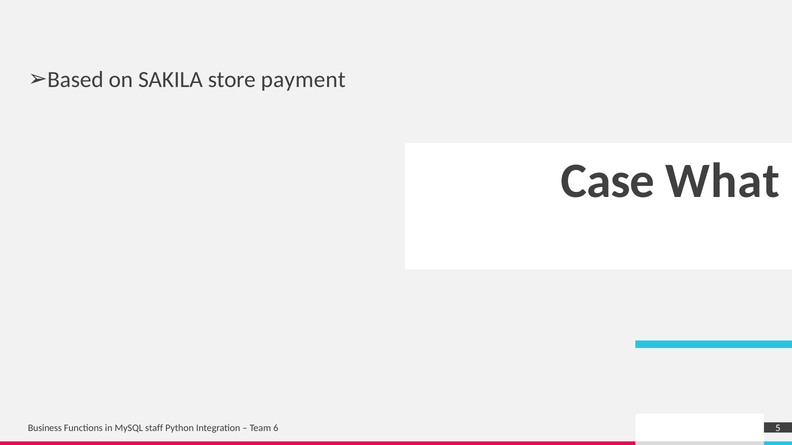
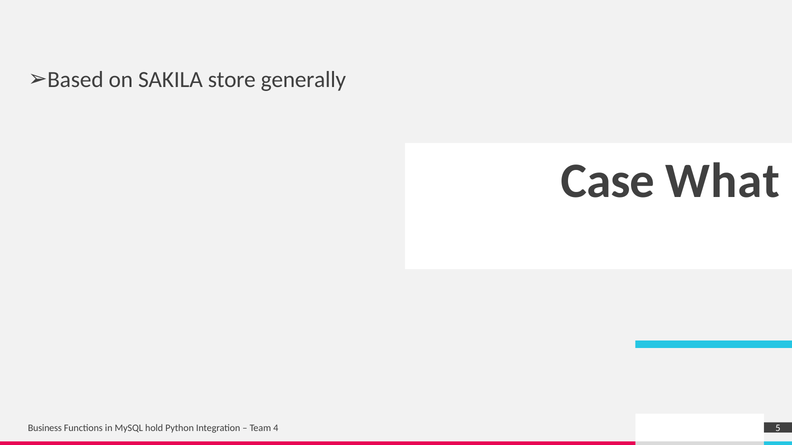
payment: payment -> generally (303, 80)
staff: staff -> hold (154, 429)
6: 6 -> 4 (276, 429)
